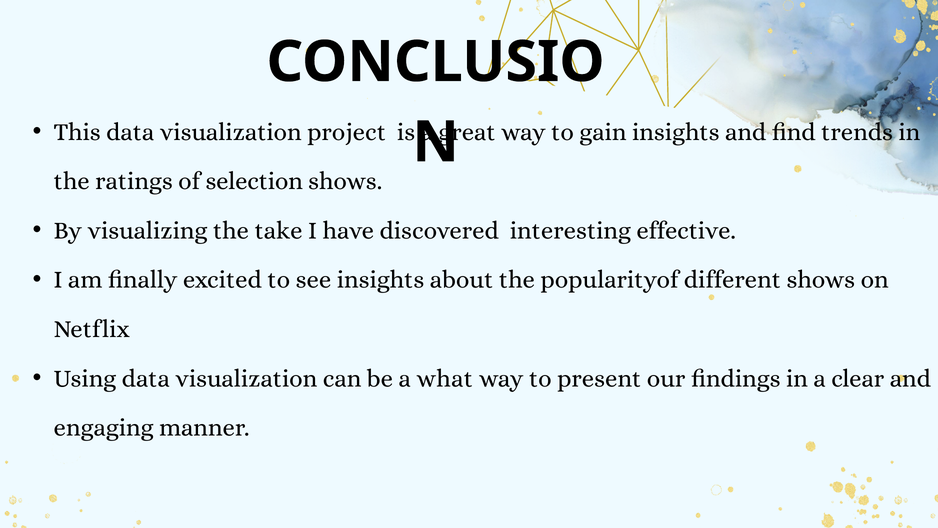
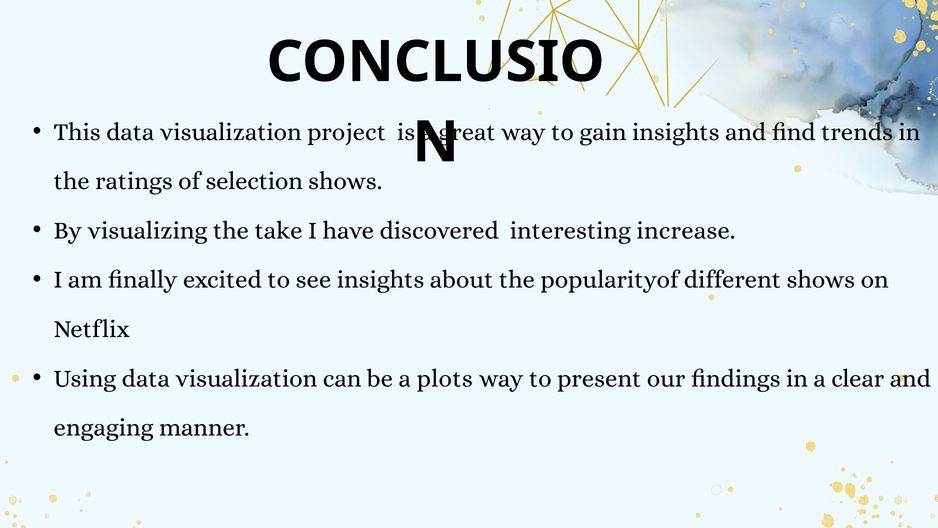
effective: effective -> increase (686, 230)
what: what -> plots (445, 378)
